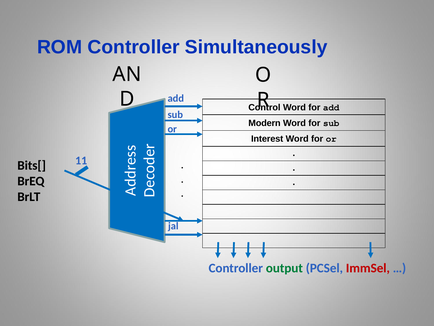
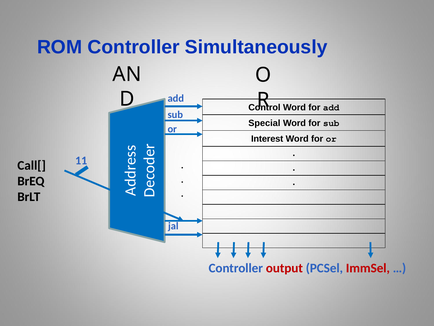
Modern: Modern -> Special (264, 123)
Bits[: Bits[ -> Call[ (32, 165)
output colour: green -> red (284, 268)
